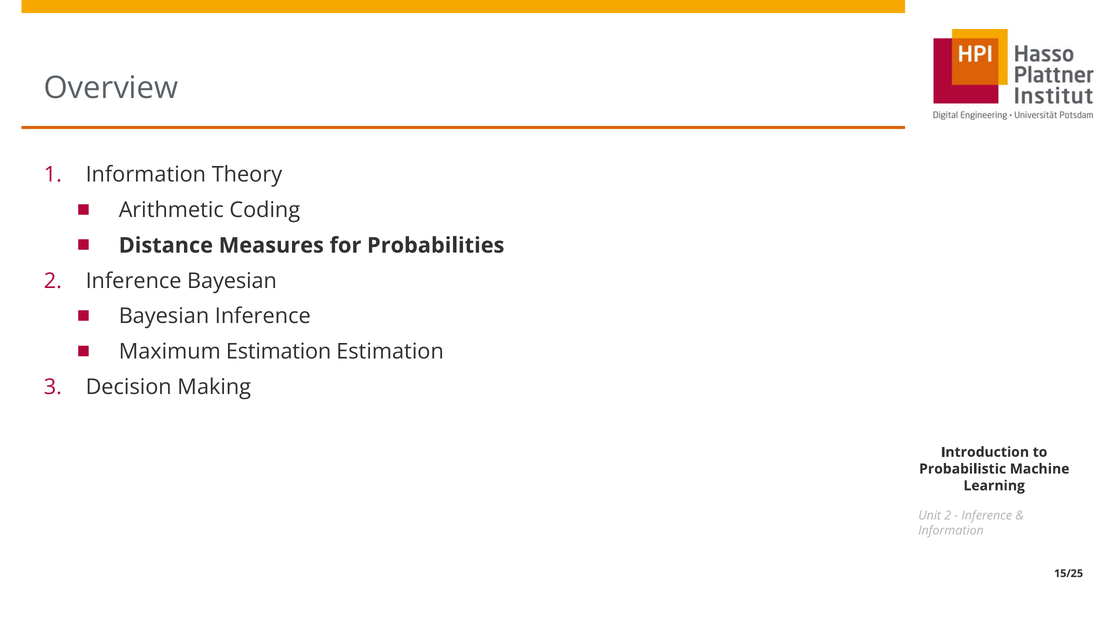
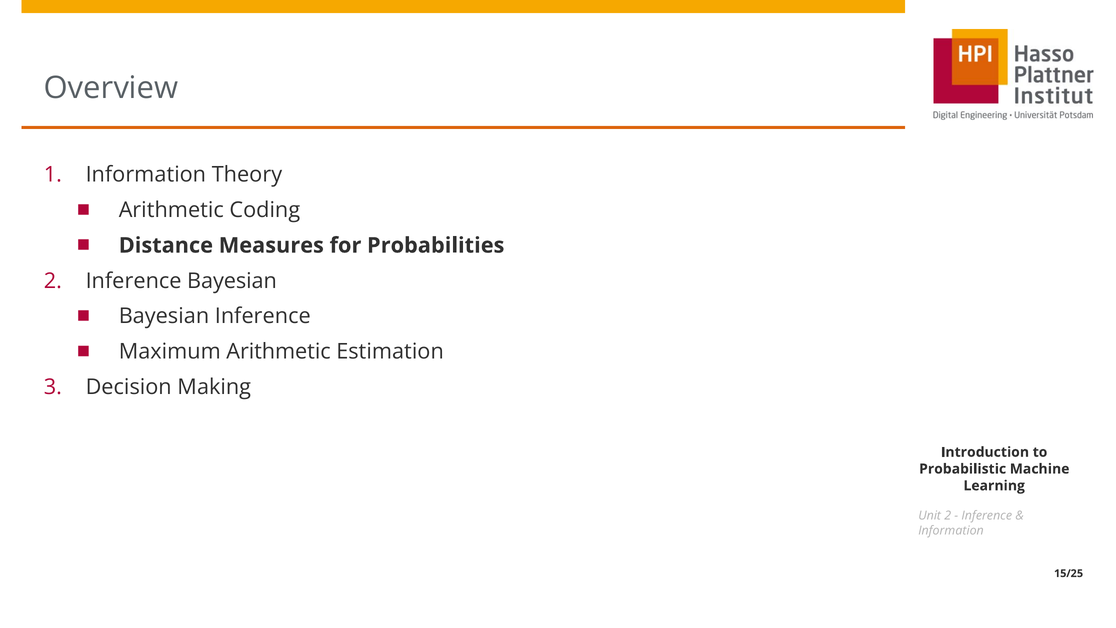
Maximum Estimation: Estimation -> Arithmetic (279, 351)
